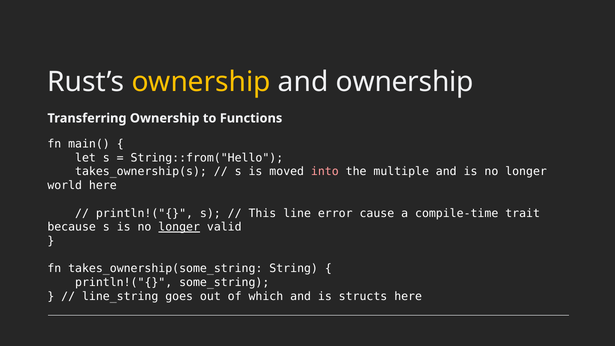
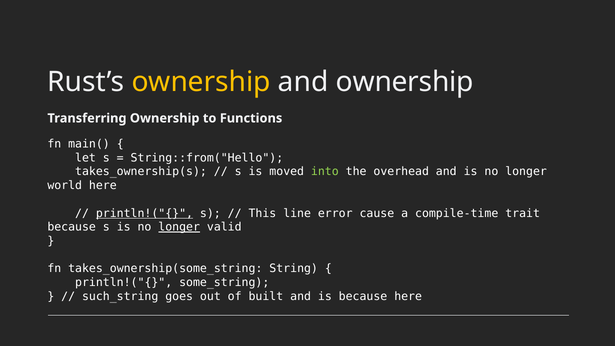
into colour: pink -> light green (325, 172)
multiple: multiple -> overhead (401, 172)
println!("{ underline: none -> present (144, 213)
line_string: line_string -> such_string (120, 296)
which: which -> built (266, 296)
is structs: structs -> because (363, 296)
